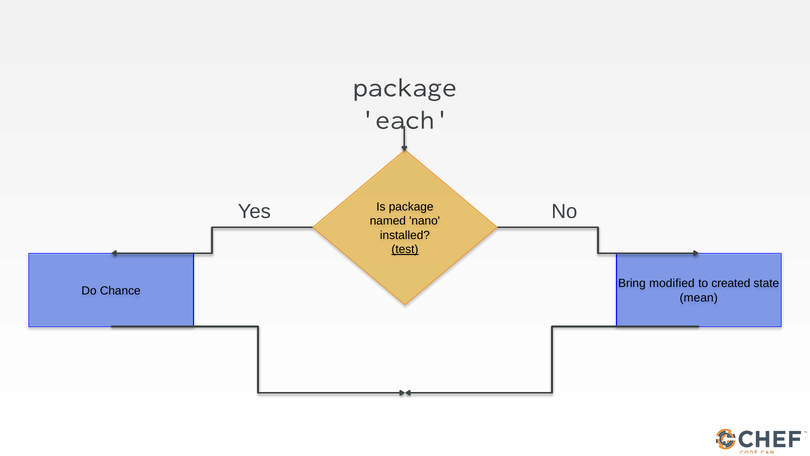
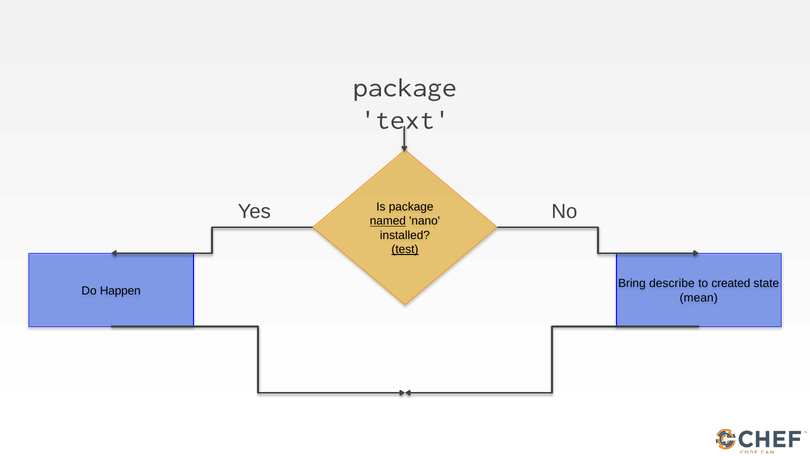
each: each -> text (405, 120)
named underline: none -> present (388, 221)
modified: modified -> describe (672, 283)
Chance: Chance -> Happen (120, 290)
